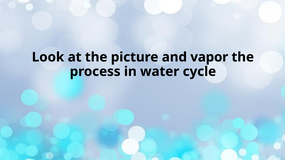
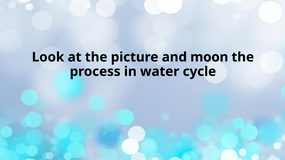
vapor: vapor -> moon (209, 57)
